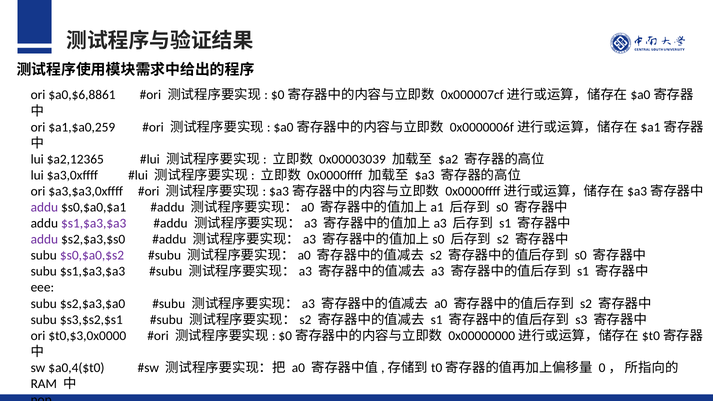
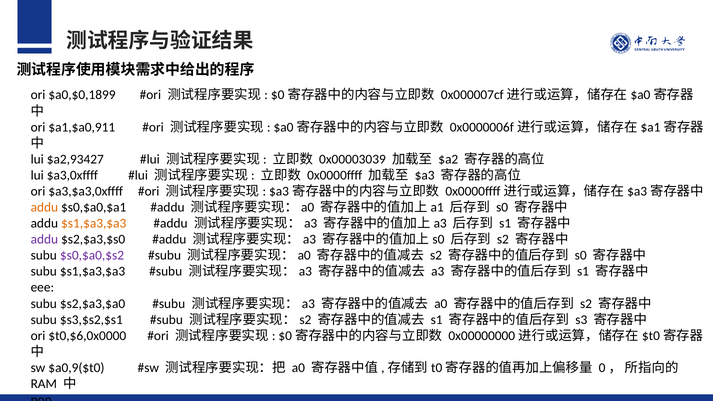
$a0,$6,8861: $a0,$6,8861 -> $a0,$0,1899 (82, 95)
$a1,$a0,259: $a1,$a0,259 -> $a1,$a0,911 (82, 127)
$a2,12365: $a2,12365 -> $a2,93427 (75, 159)
addu colour: purple -> orange (44, 207)
$s1,$a3,$a3 colour: purple -> orange (94, 223)
$t0,$3,0x0000: $t0,$3,0x0000 -> $t0,$6,0x0000 (87, 336)
$a0,4($t0: $a0,4($t0 -> $a0,9($t0 (76, 368)
